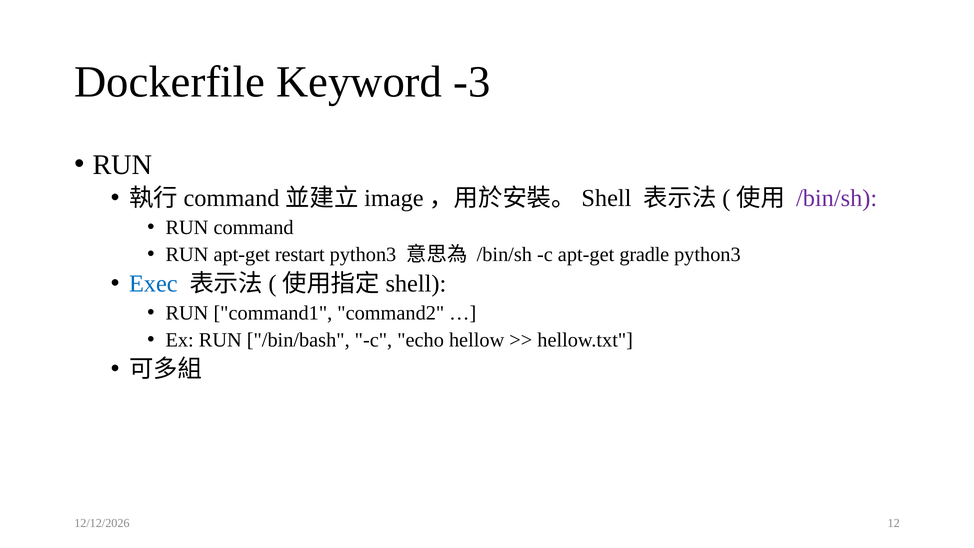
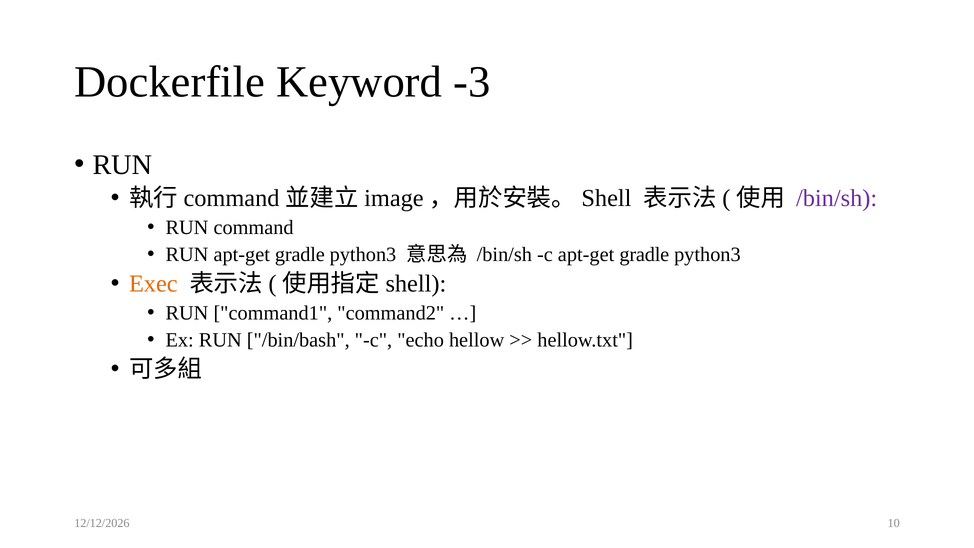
RUN apt-get restart: restart -> gradle (300, 254)
Exec colour: blue -> orange (153, 284)
12: 12 -> 10 (894, 523)
